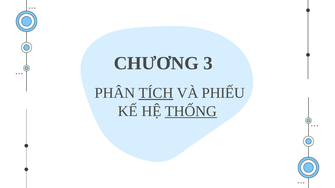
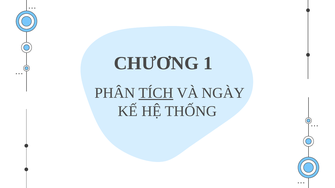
3: 3 -> 1 (208, 63)
PHIẾU: PHIẾU -> NGÀY (223, 93)
THỐNG underline: present -> none (191, 112)
